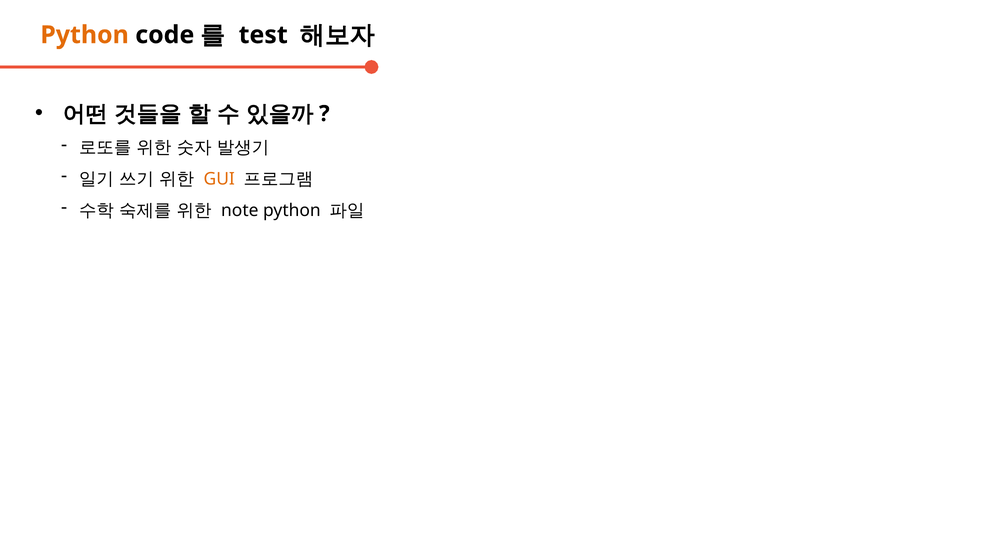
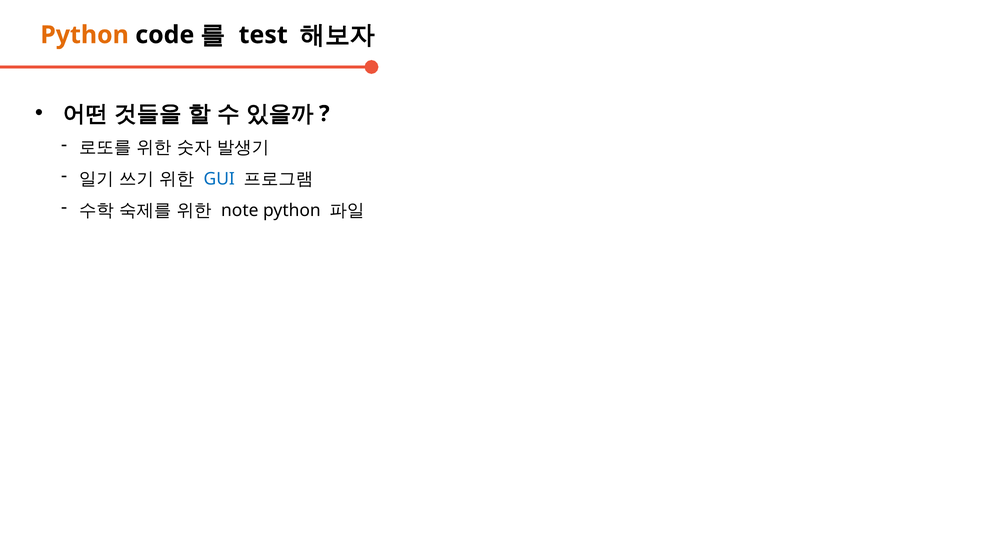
GUI colour: orange -> blue (219, 179)
